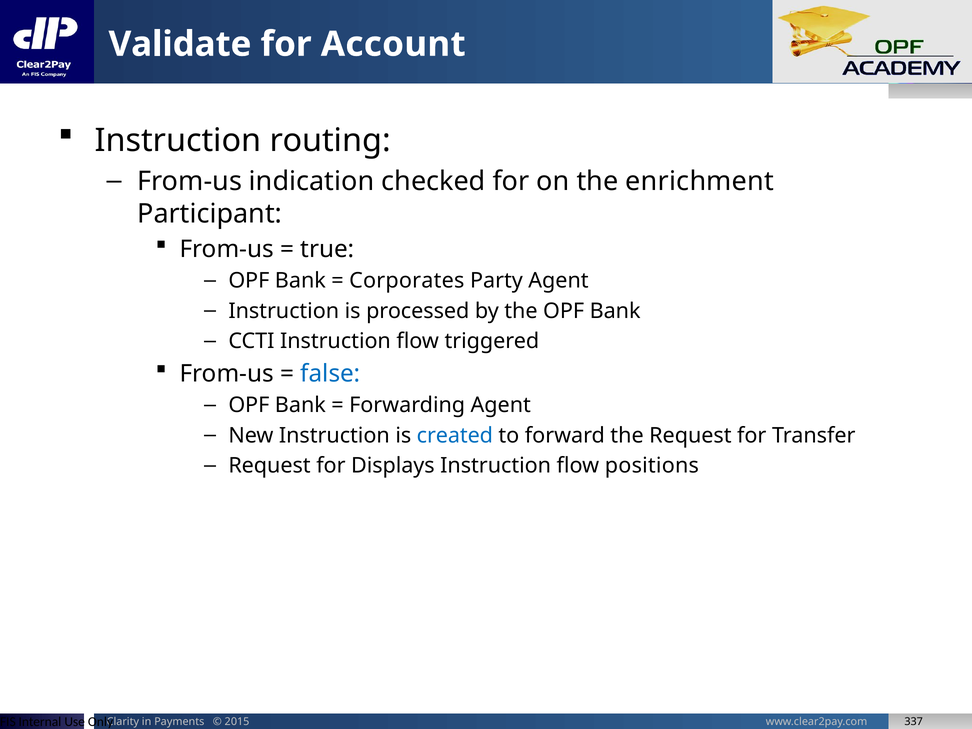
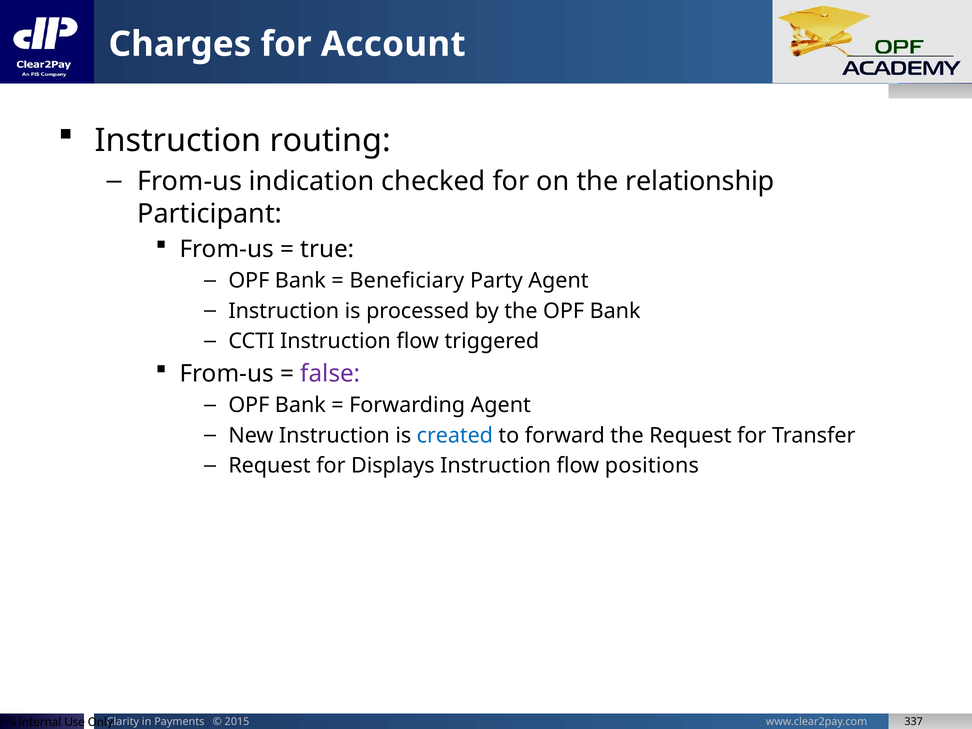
Validate: Validate -> Charges (180, 44)
enrichment: enrichment -> relationship (700, 181)
Corporates: Corporates -> Beneficiary (407, 281)
false colour: blue -> purple (330, 374)
